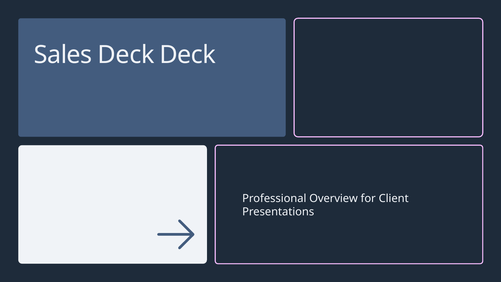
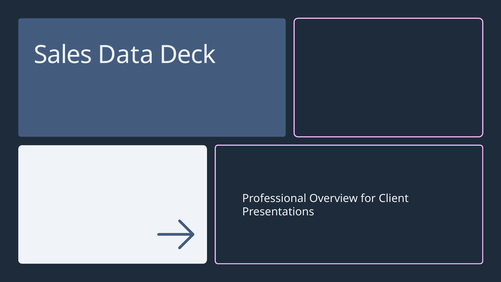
Sales Deck: Deck -> Data (126, 55)
